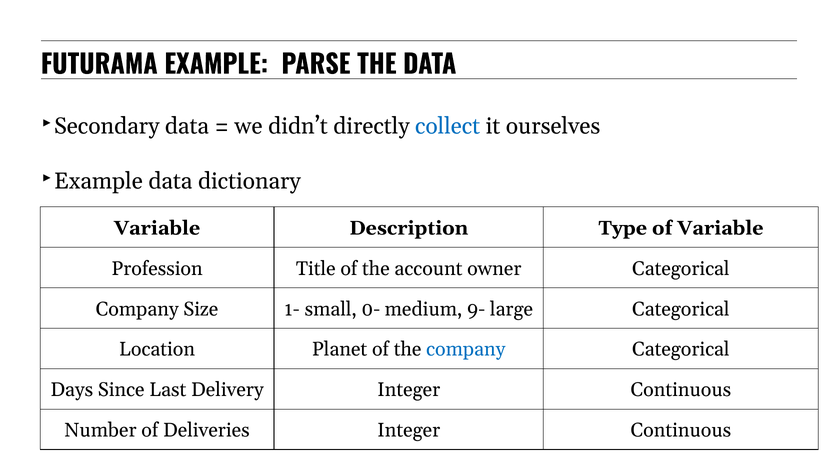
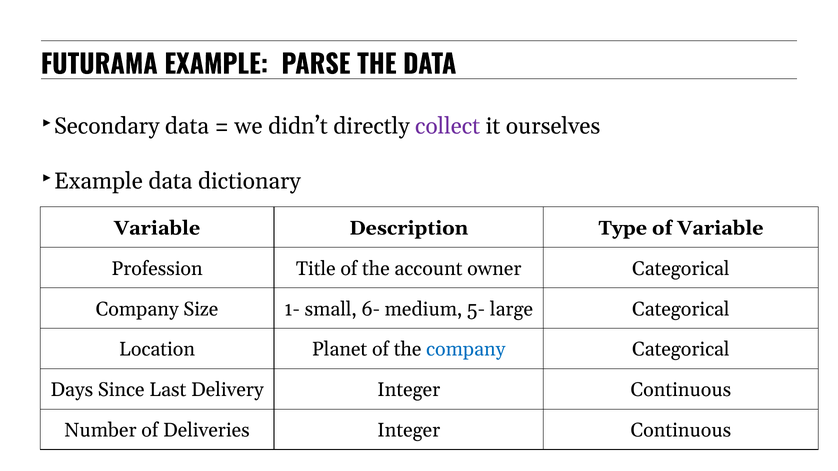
collect colour: blue -> purple (448, 126)
0-: 0- -> 6- (371, 309)
9-: 9- -> 5- (476, 309)
